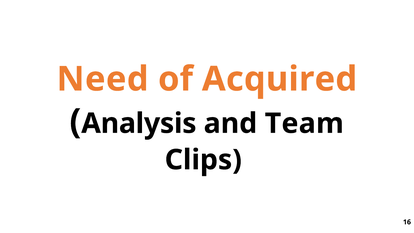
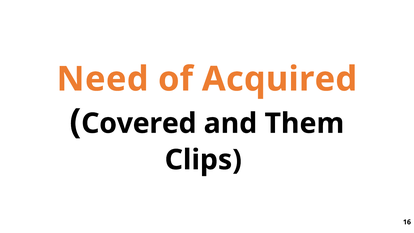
Analysis: Analysis -> Covered (139, 123)
Team: Team -> Them (304, 123)
